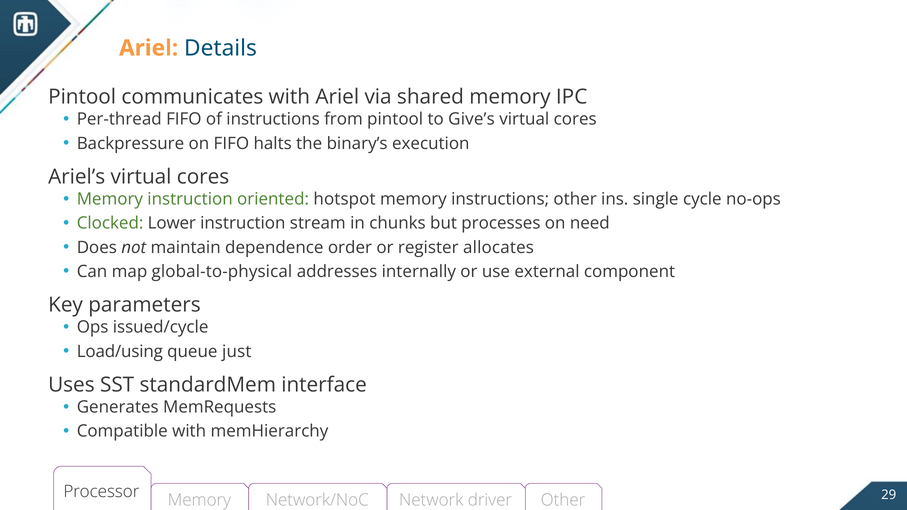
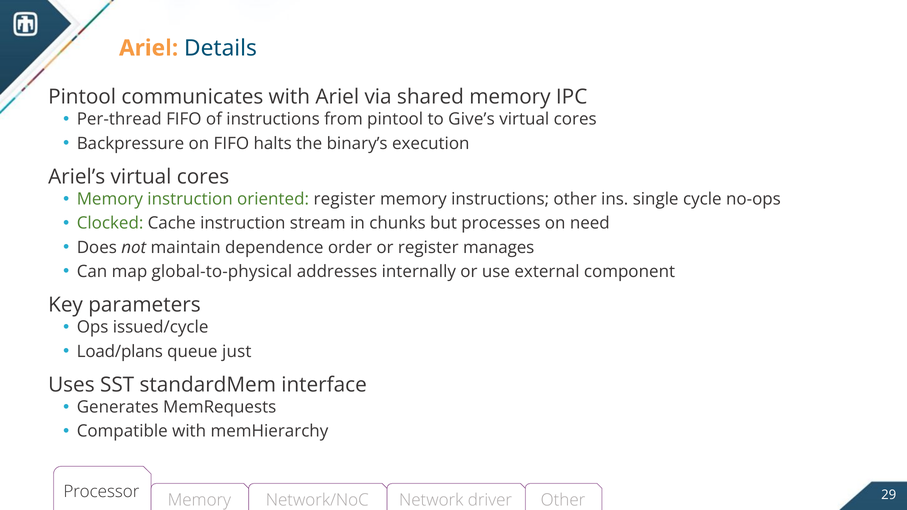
oriented hotspot: hotspot -> register (345, 199)
Lower: Lower -> Cache (172, 223)
allocates: allocates -> manages (499, 247)
Load/using: Load/using -> Load/plans (120, 352)
